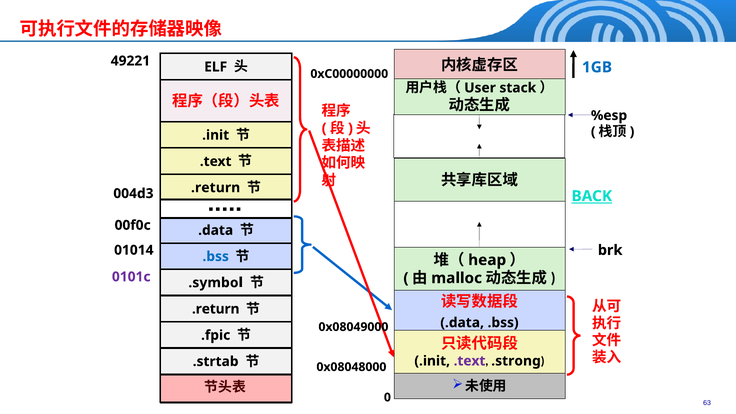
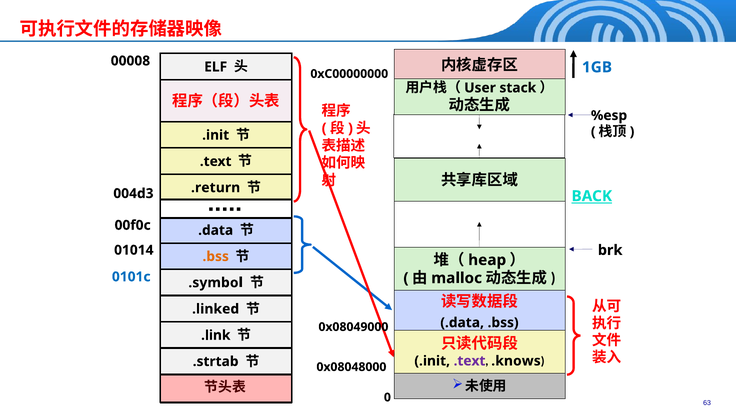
49221: 49221 -> 00008 (130, 61)
.bss colour: blue -> orange (216, 256)
0101c colour: purple -> blue (131, 277)
.return: .return -> .linked (216, 309)
.fpic: .fpic -> .link (216, 335)
.strong: .strong -> .knows (516, 361)
